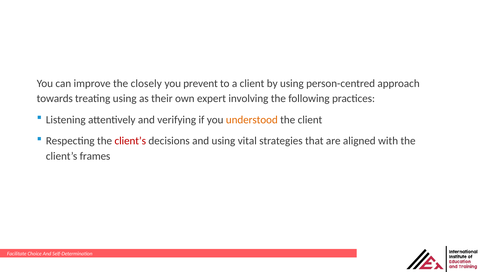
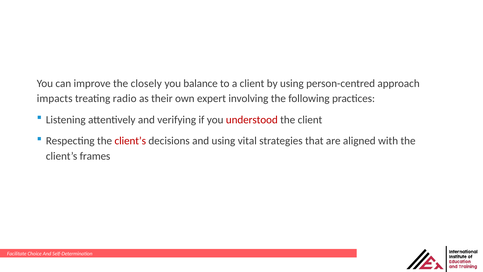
prevent: prevent -> balance (201, 83)
towards: towards -> impacts (55, 99)
treating using: using -> radio (125, 99)
understood colour: orange -> red (252, 120)
